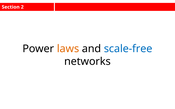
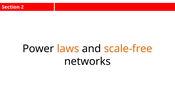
scale-free colour: blue -> orange (128, 49)
